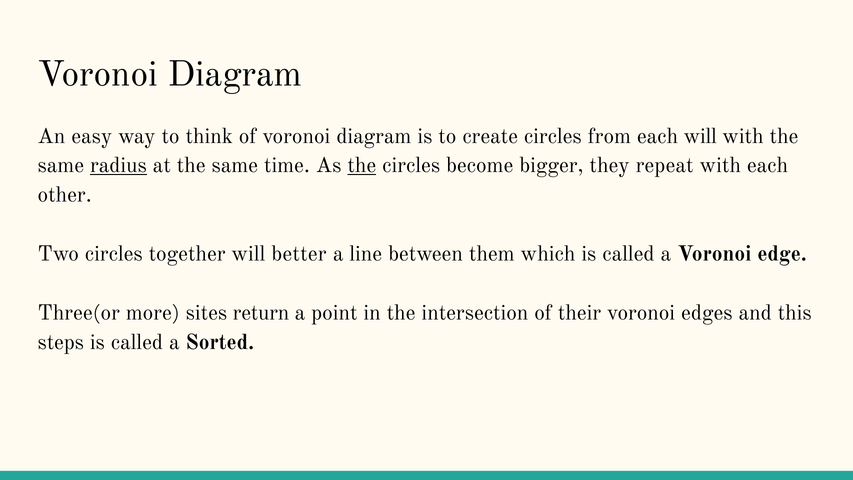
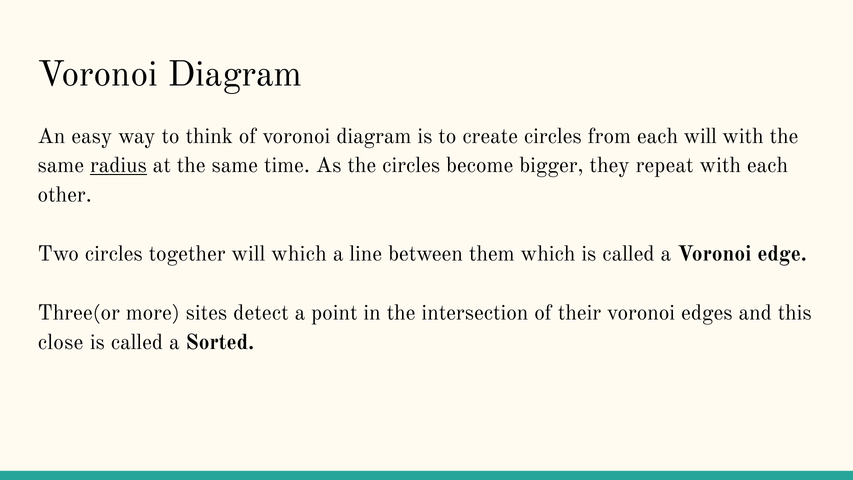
the underline: present -> none (362, 165)
will better: better -> which (299, 254)
return: return -> detect (261, 312)
steps: steps -> close (61, 342)
